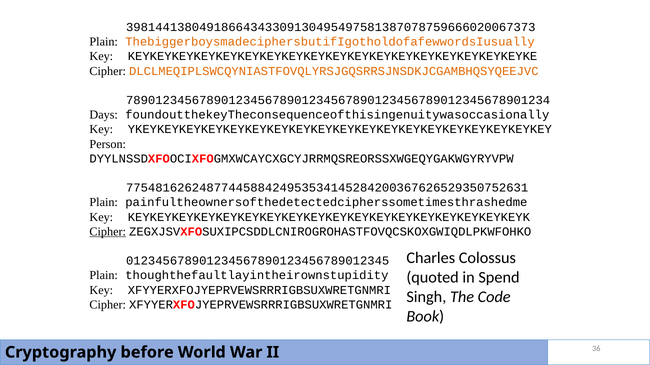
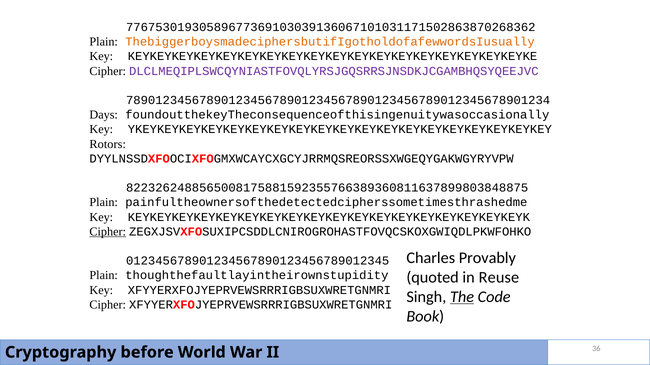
39814413804918664343309130495497581387078759666020067373: 39814413804918664343309130495497581387078759666020067373 -> 77675301930589677369103039136067101031171502863870268362 (331, 27)
DLCLMEQIPLSWCQYNIASTFOVQLYRSJGQSRRSJNSDKJCGAMBHQSYQEEJVC colour: orange -> purple (334, 71)
Person: Person -> Rotors (108, 144)
7754816262487744588424953534145284200367626529350752631: 7754816262487744588424953534145284200367626529350752631 -> 8223262488565008175881592355766389360811637899803848875 (327, 188)
Colossus: Colossus -> Provably (487, 258)
Spend: Spend -> Reuse (499, 278)
The underline: none -> present (462, 297)
